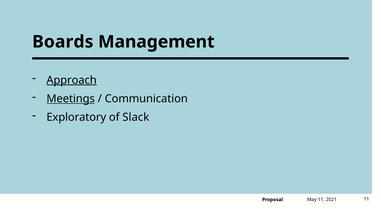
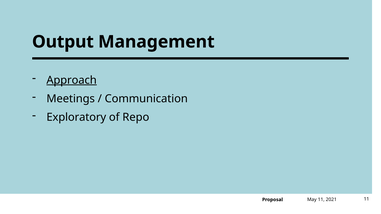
Boards: Boards -> Output (63, 42)
Meetings underline: present -> none (71, 99)
Slack: Slack -> Repo (136, 117)
